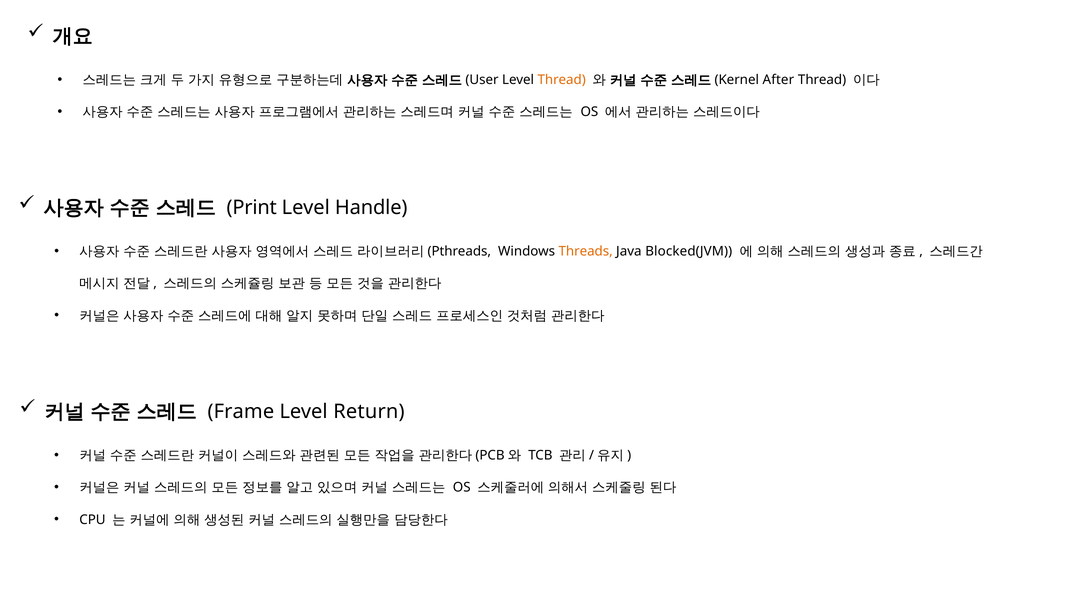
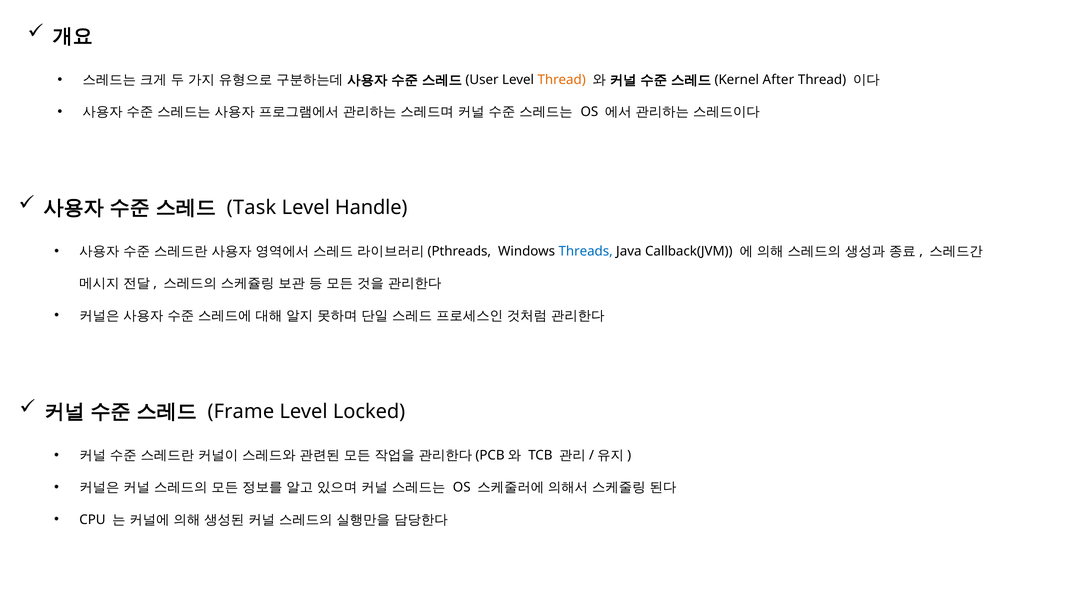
Print: Print -> Task (252, 207)
Threads colour: orange -> blue (586, 251)
Blocked(JVM: Blocked(JVM -> Callback(JVM (689, 251)
Return: Return -> Locked (369, 411)
